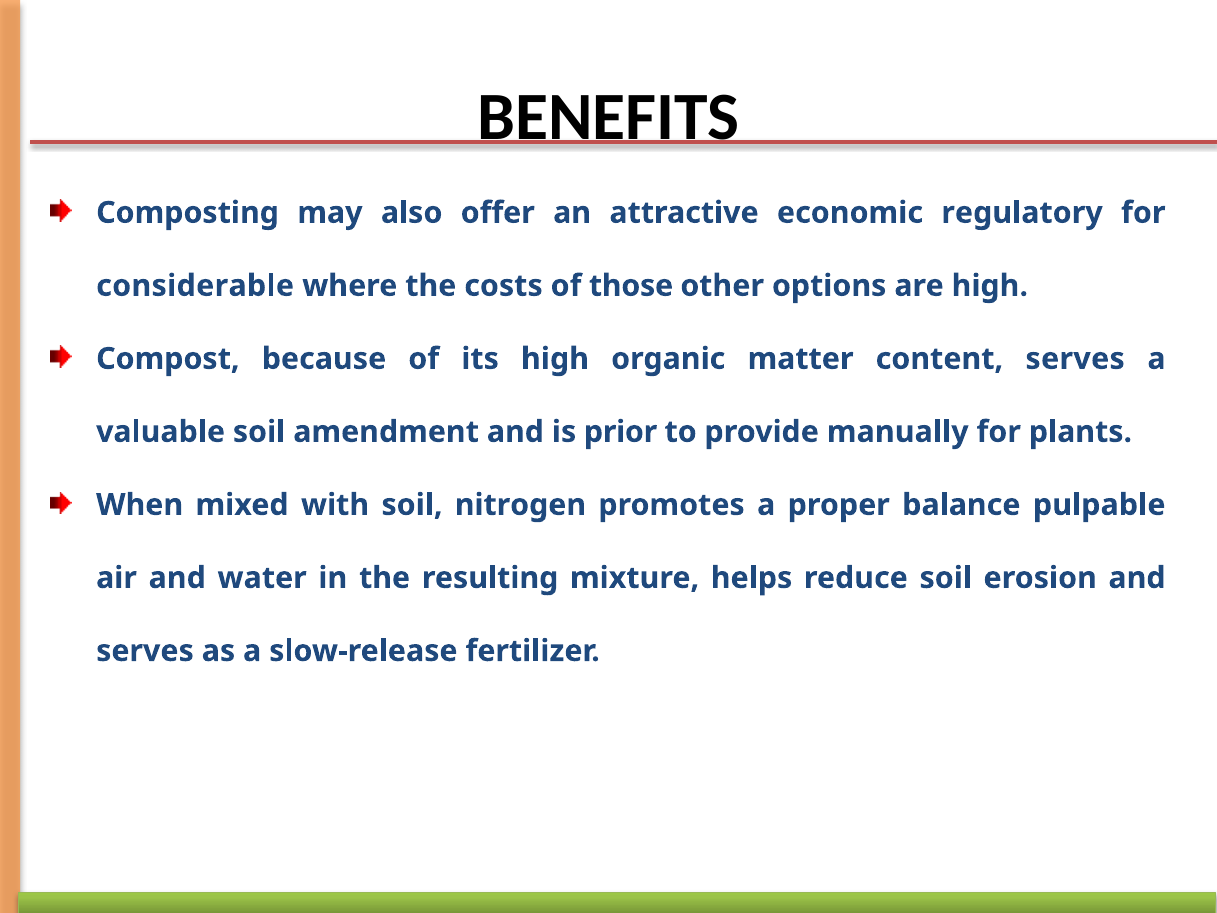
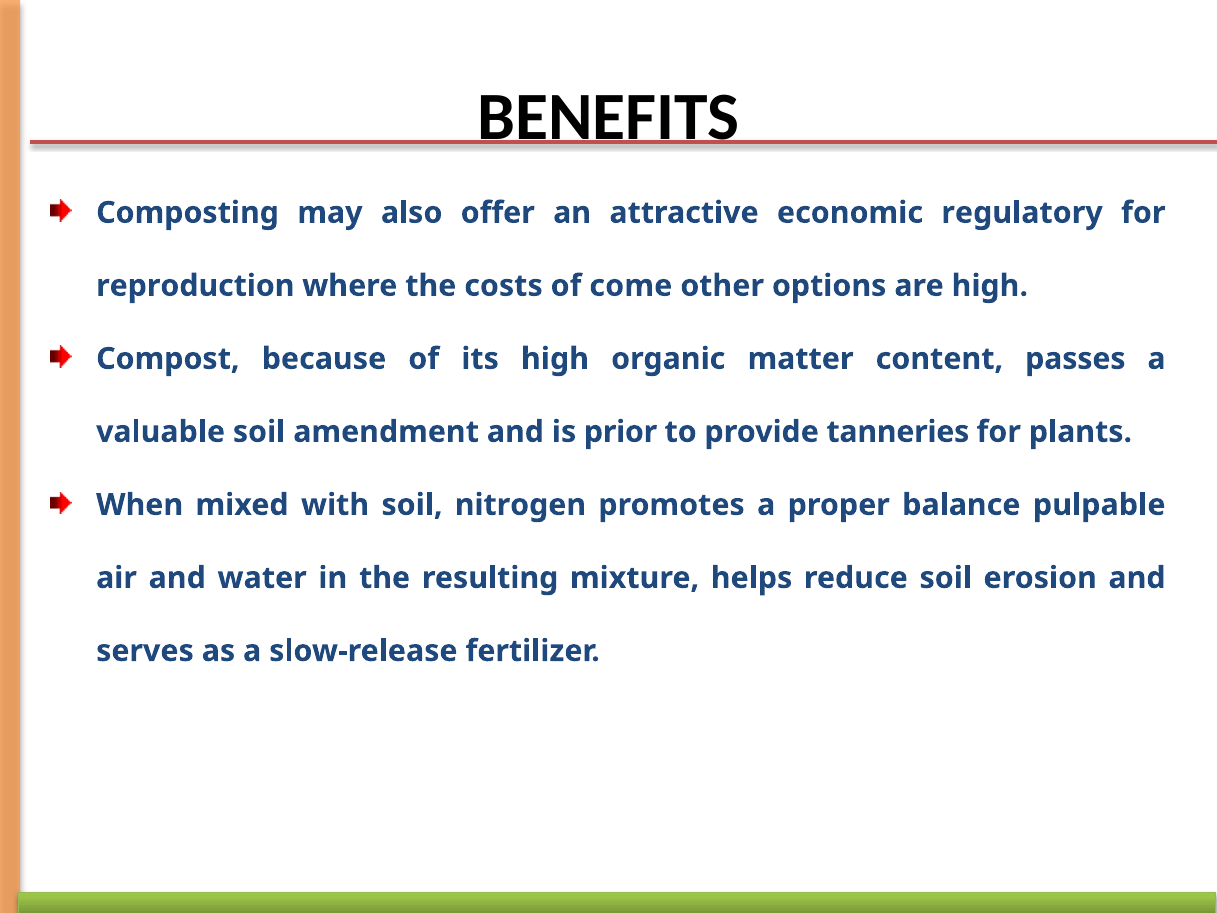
considerable: considerable -> reproduction (195, 286)
those: those -> come (631, 286)
content serves: serves -> passes (1075, 359)
manually: manually -> tanneries (898, 432)
